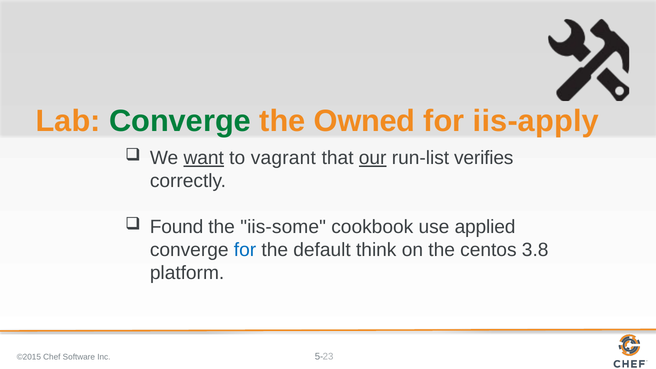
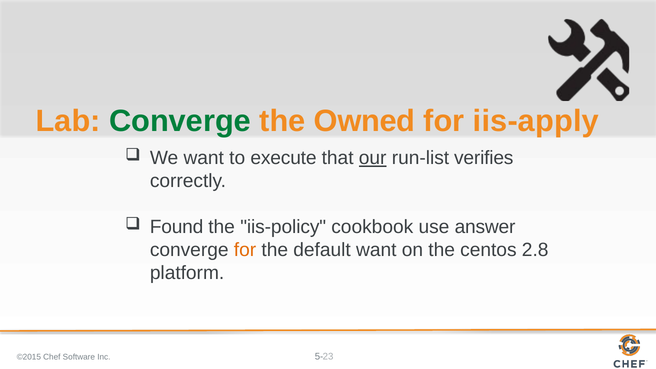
want underline: present -> none (204, 158)
vagrant: vagrant -> execute (284, 158)
iis-some: iis-some -> iis-policy (283, 227)
applied: applied -> answer (485, 227)
for colour: blue -> orange (245, 250)
default think: think -> want (376, 250)
3.8: 3.8 -> 2.8 (535, 250)
